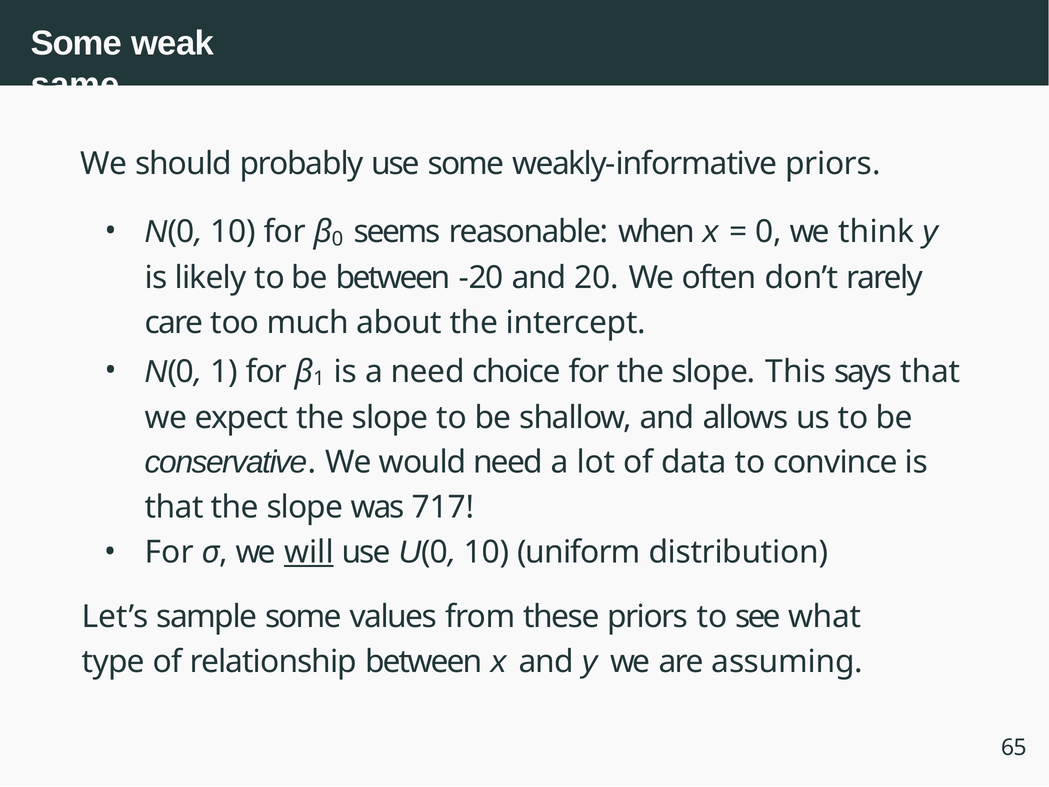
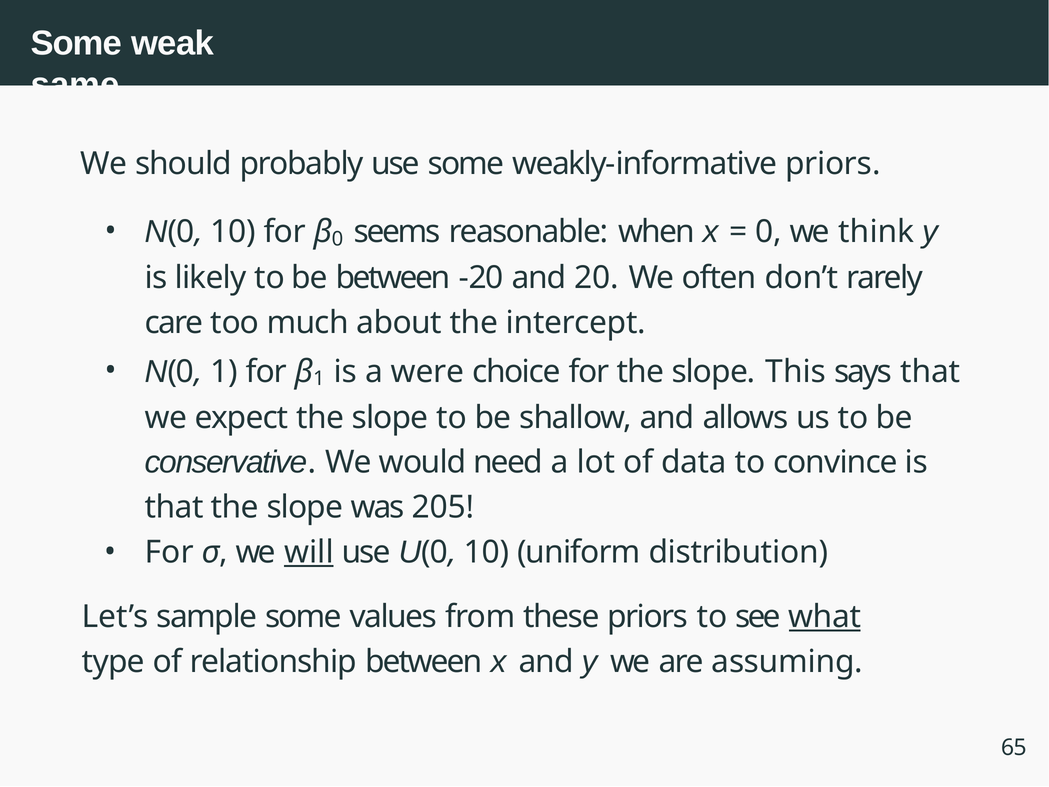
a need: need -> were (427, 372)
717: 717 -> 205 (443, 508)
what underline: none -> present (825, 617)
